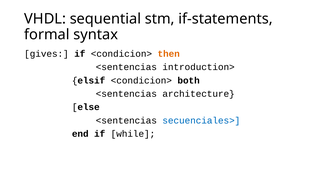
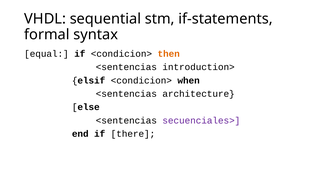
gives: gives -> equal (46, 54)
both: both -> when (189, 80)
secuenciales> colour: blue -> purple (201, 120)
while: while -> there (133, 134)
